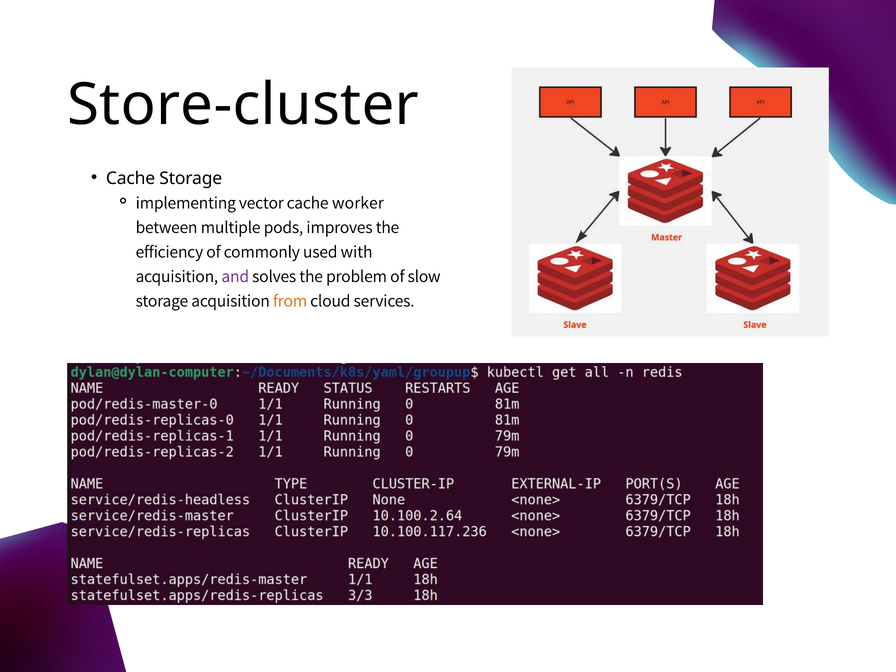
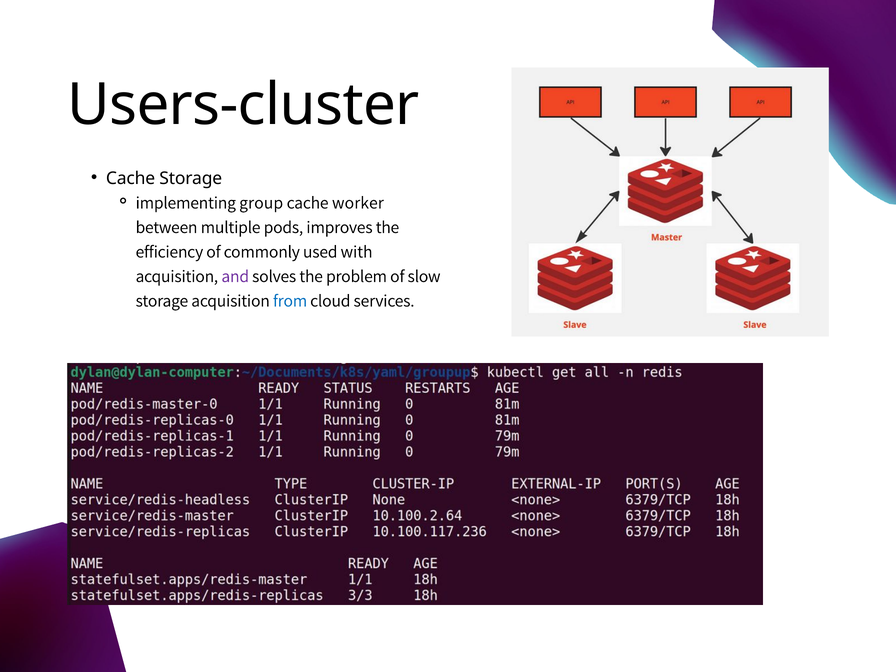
Store-cluster: Store-cluster -> Users-cluster (243, 105)
vector: vector -> group (261, 203)
from colour: orange -> blue (290, 301)
